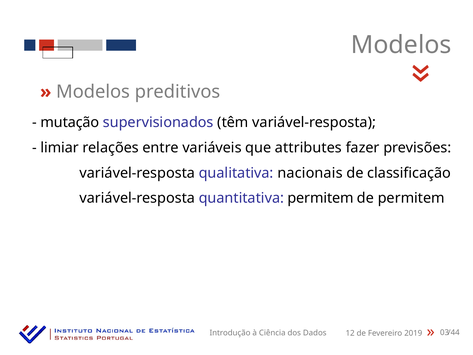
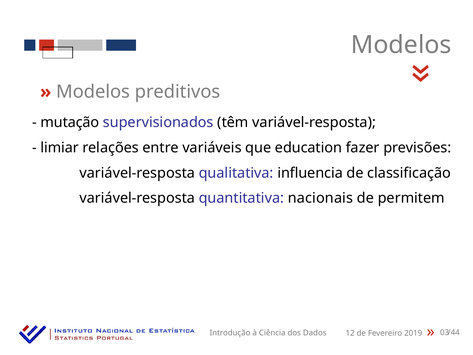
attributes: attributes -> education (308, 148)
nacionais: nacionais -> influencia (310, 173)
quantitativa permitem: permitem -> nacionais (320, 198)
